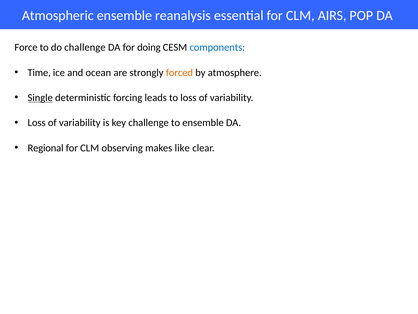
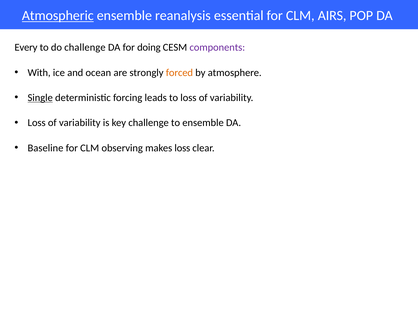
Atmospheric underline: none -> present (58, 16)
Force: Force -> Every (26, 47)
components colour: blue -> purple (217, 47)
Time: Time -> With (39, 72)
Regional: Regional -> Baseline (46, 148)
makes like: like -> loss (182, 148)
